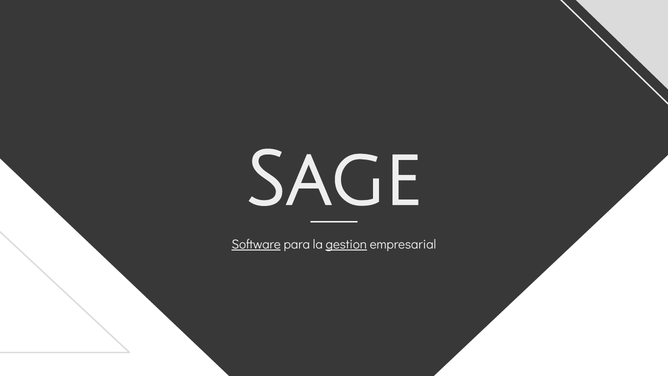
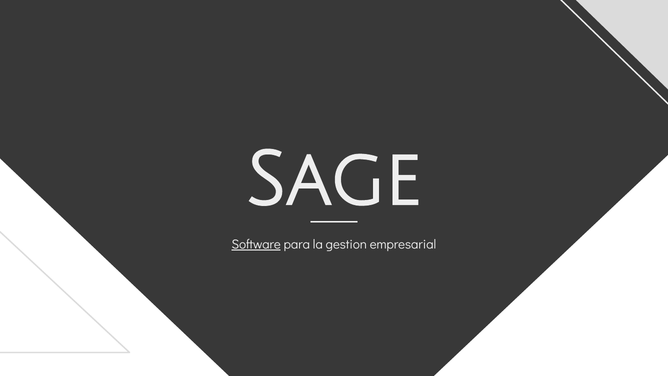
gestion underline: present -> none (346, 244)
